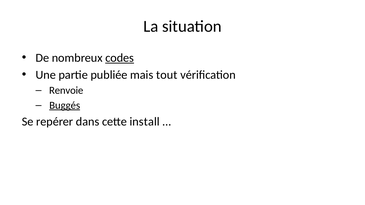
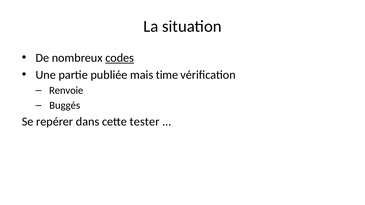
tout: tout -> time (167, 75)
Buggés underline: present -> none (65, 106)
install: install -> tester (145, 122)
